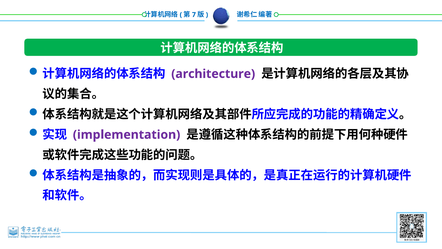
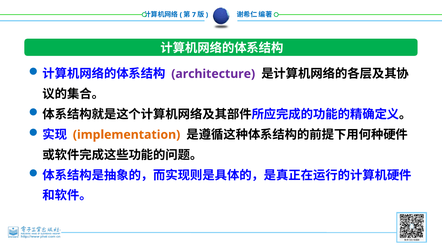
implementation colour: purple -> orange (127, 135)
